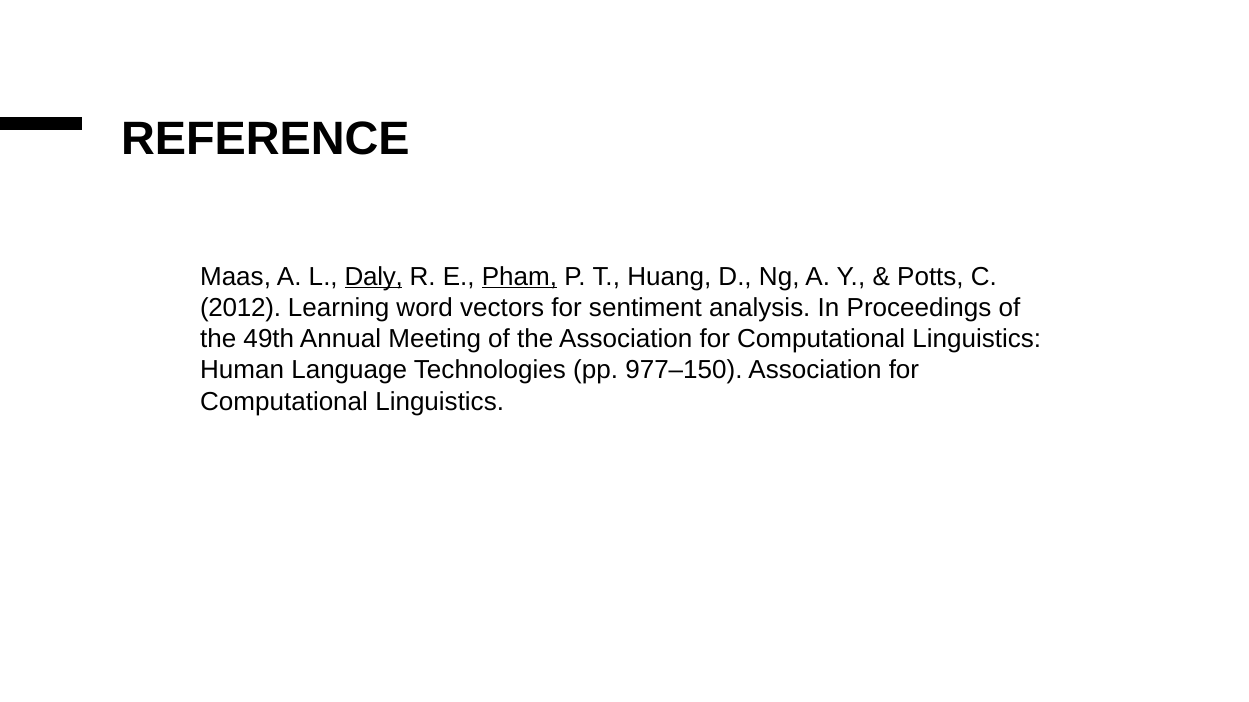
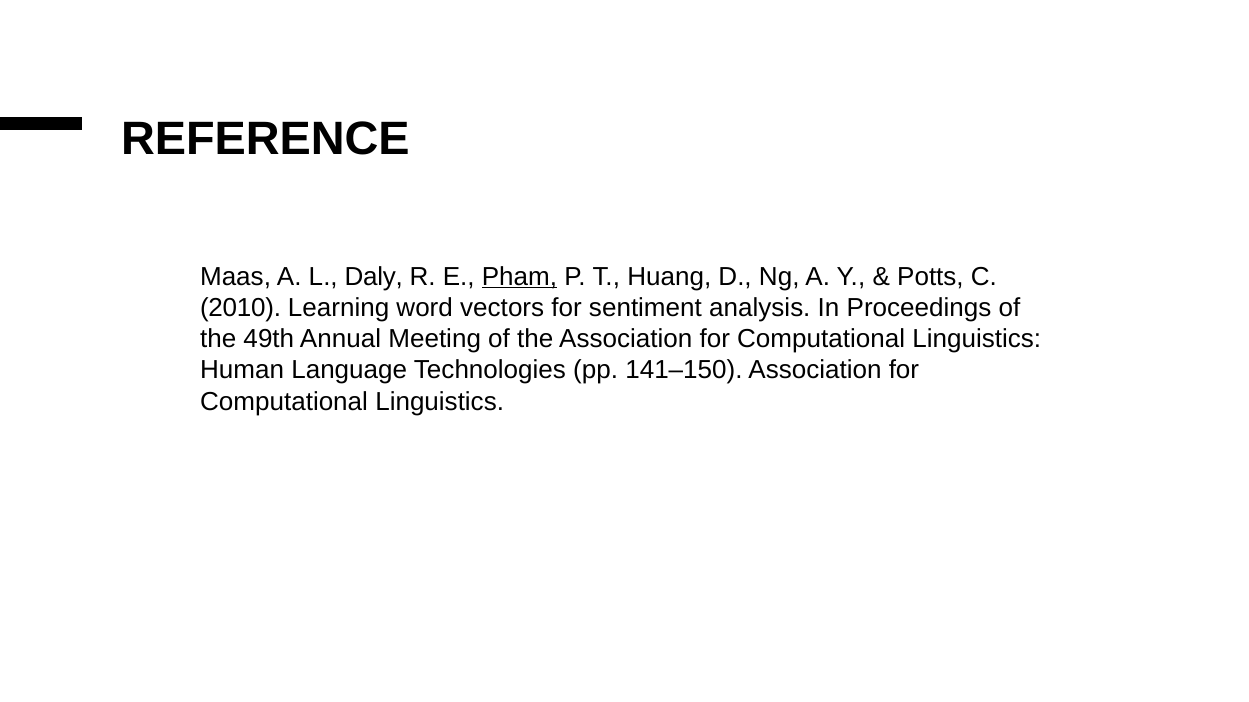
Daly underline: present -> none (374, 277)
2012: 2012 -> 2010 (241, 308)
977–150: 977–150 -> 141–150 (684, 370)
